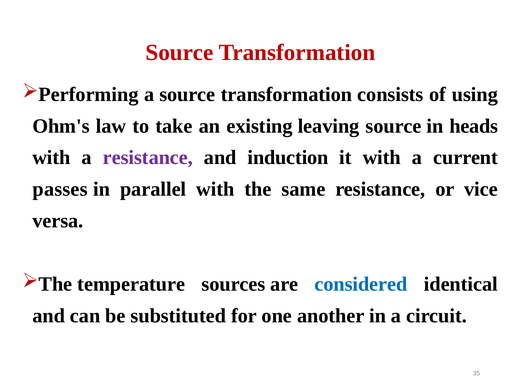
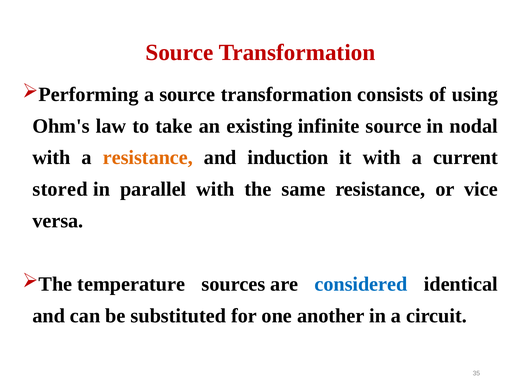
leaving: leaving -> infinite (329, 126)
heads: heads -> nodal (474, 126)
resistance colour: purple -> orange (148, 158)
passes: passes -> stored (60, 189)
